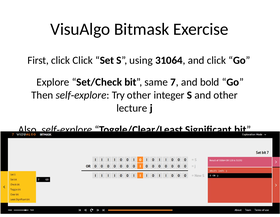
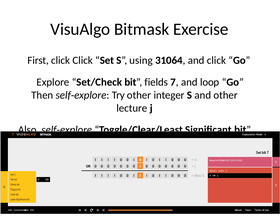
same: same -> fields (156, 82)
bold: bold -> loop (210, 82)
